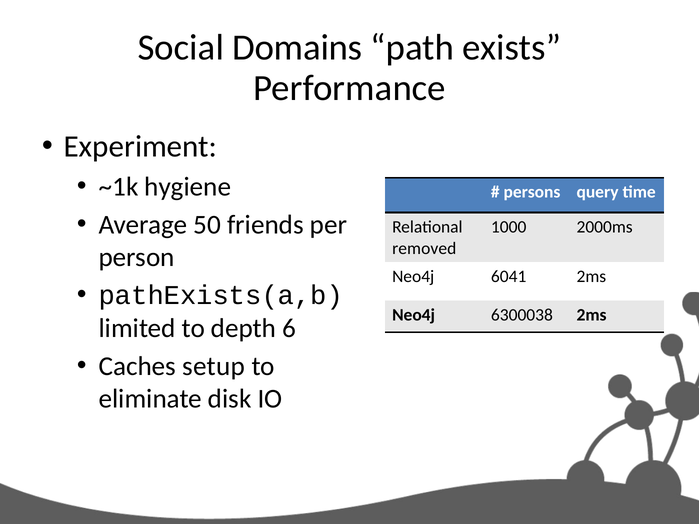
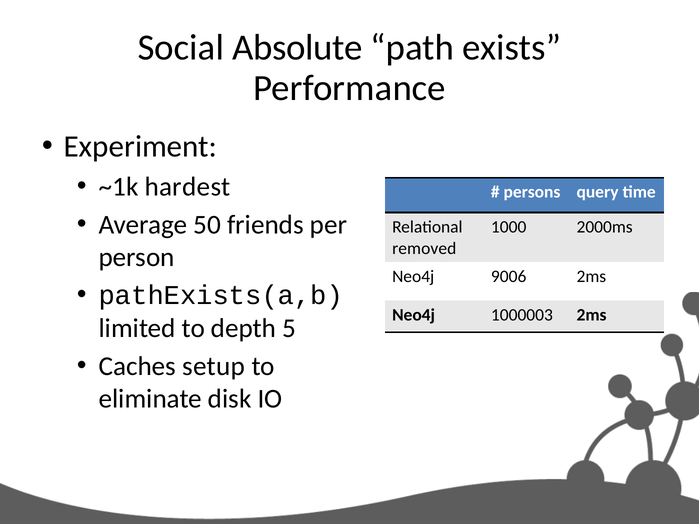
Domains: Domains -> Absolute (297, 47)
hygiene: hygiene -> hardest (188, 187)
6041: 6041 -> 9006 (509, 277)
6300038: 6300038 -> 1000003 (522, 315)
6: 6 -> 5 (289, 328)
